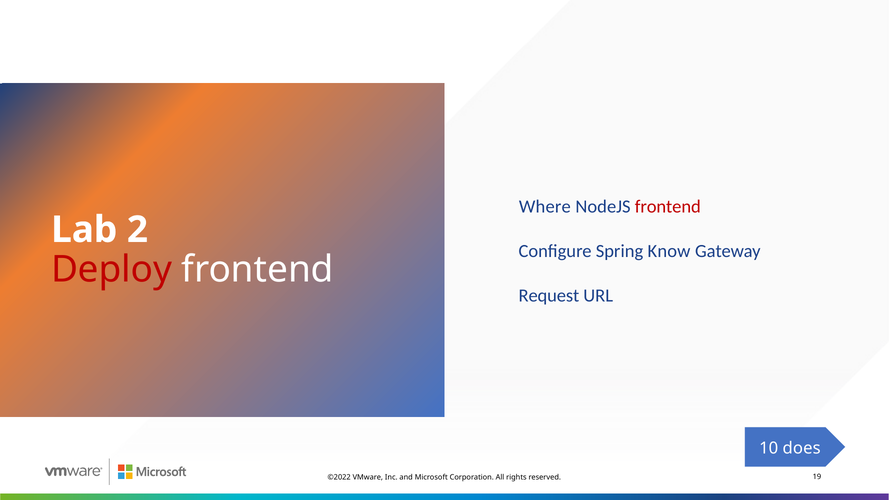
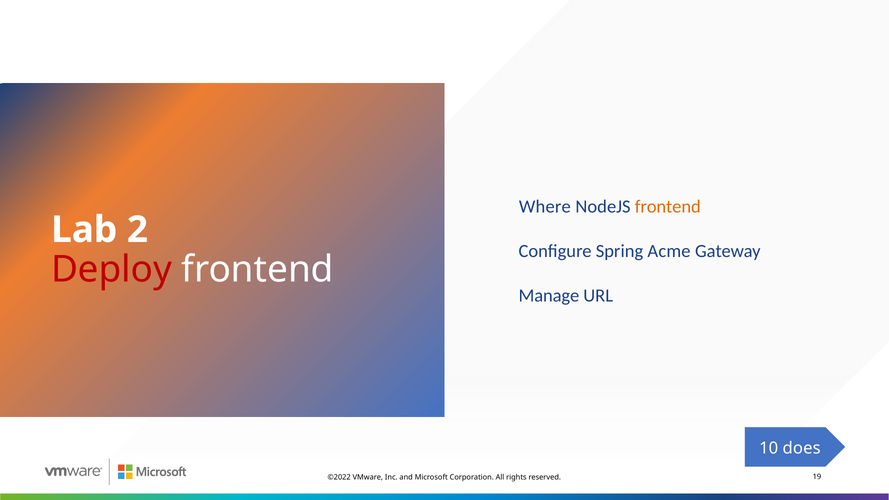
frontend colour: red -> orange (668, 207)
Know: Know -> Acme (669, 251)
Request: Request -> Manage (549, 296)
